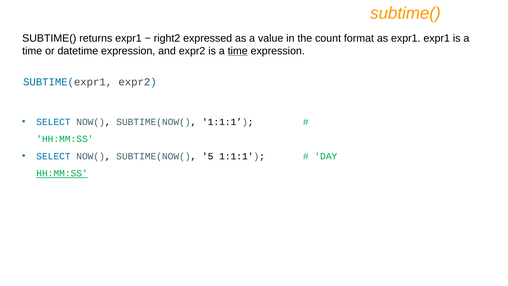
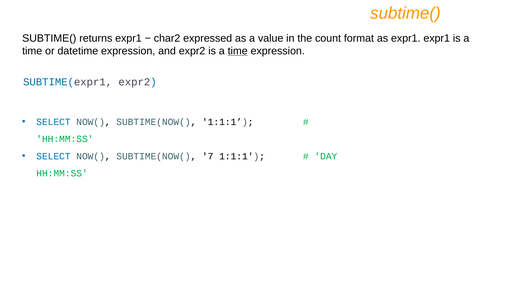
right2: right2 -> char2 (167, 38)
5: 5 -> 7 (208, 156)
HH:MM:SS underline: present -> none (62, 173)
